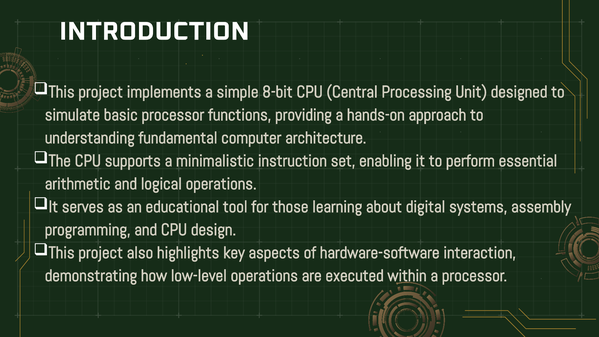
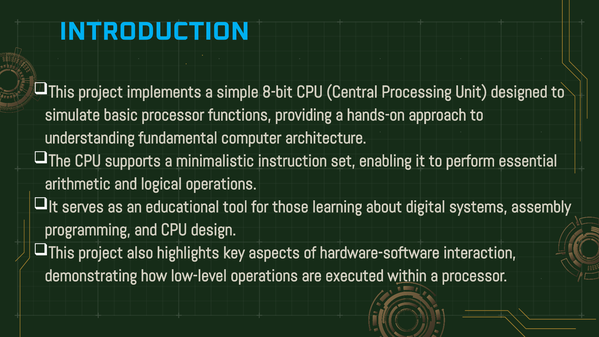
INTRODUCTION colour: white -> light blue (154, 31)
